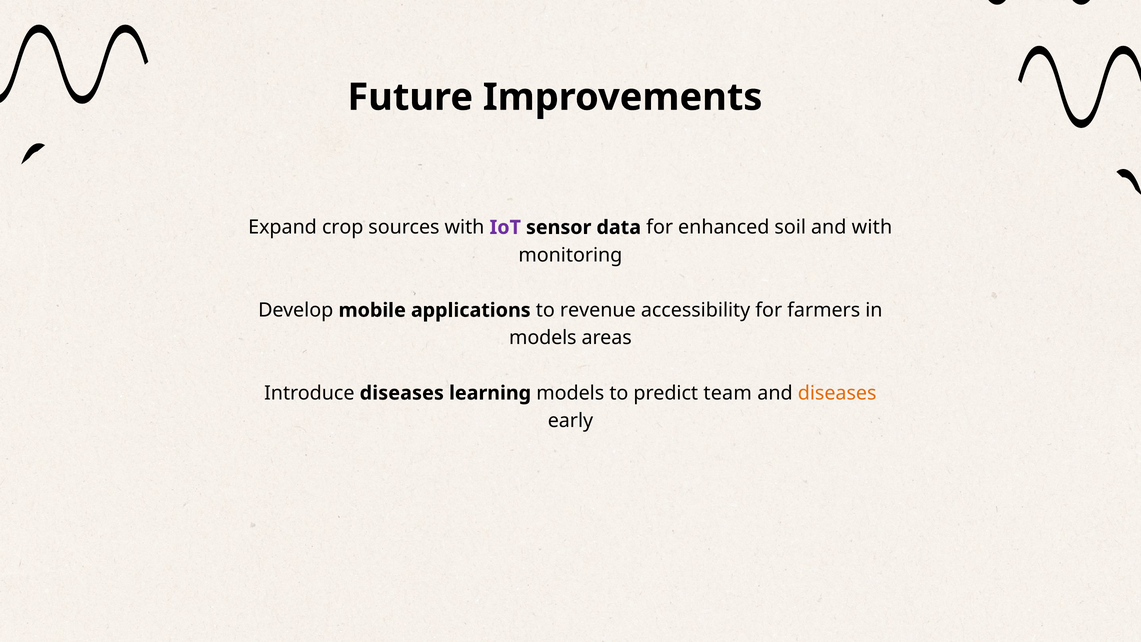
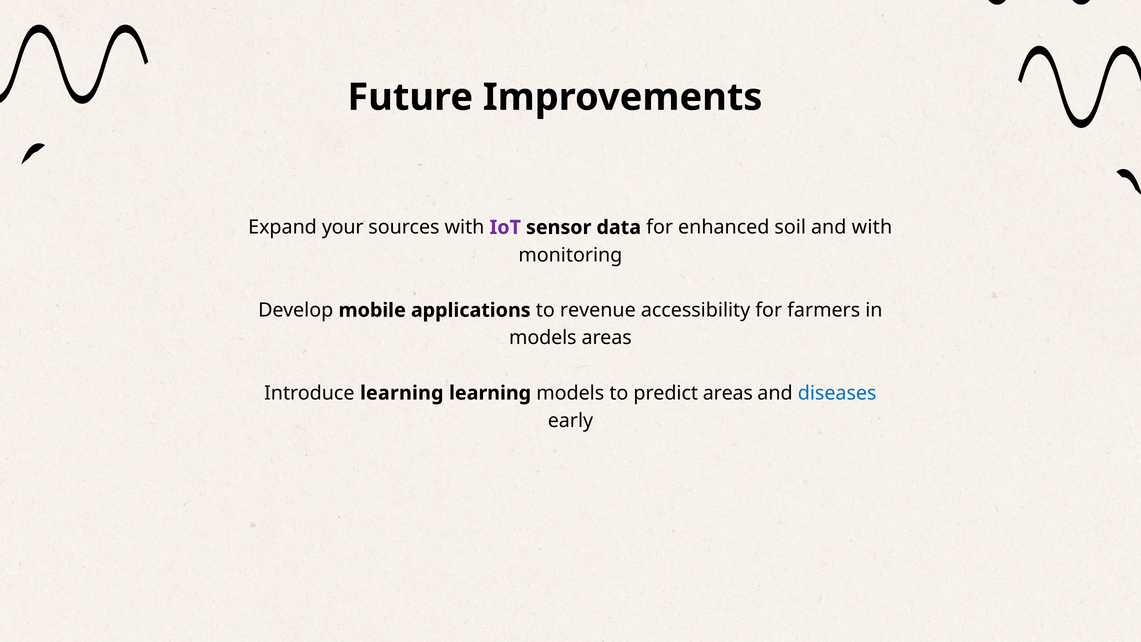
crop: crop -> your (343, 227)
Introduce diseases: diseases -> learning (402, 393)
predict team: team -> areas (728, 393)
diseases colour: orange -> blue (837, 393)
